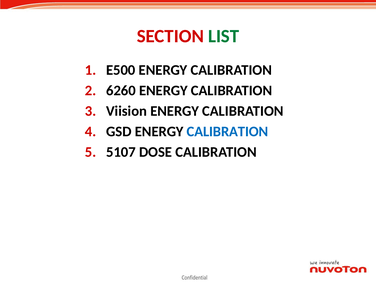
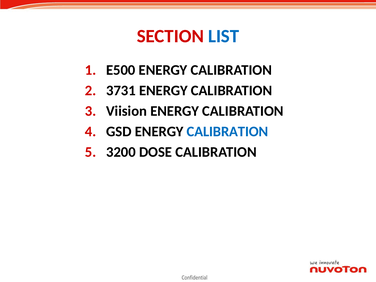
LIST colour: green -> blue (224, 36)
6260: 6260 -> 3731 (121, 90)
5107: 5107 -> 3200 (121, 152)
